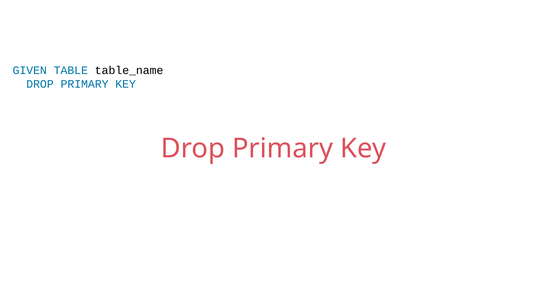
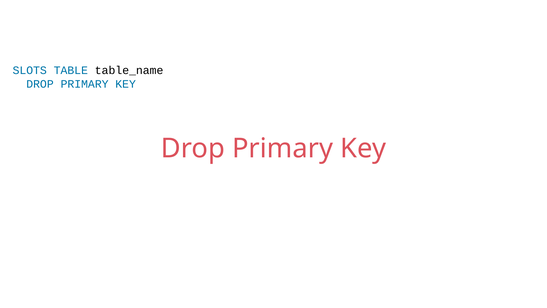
GIVEN: GIVEN -> SLOTS (30, 70)
